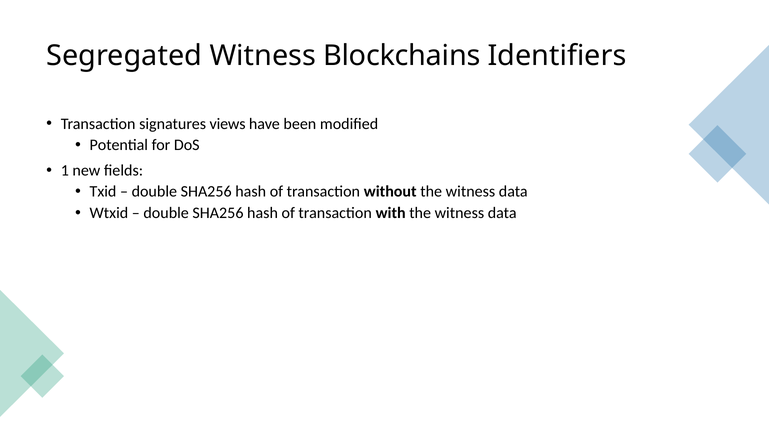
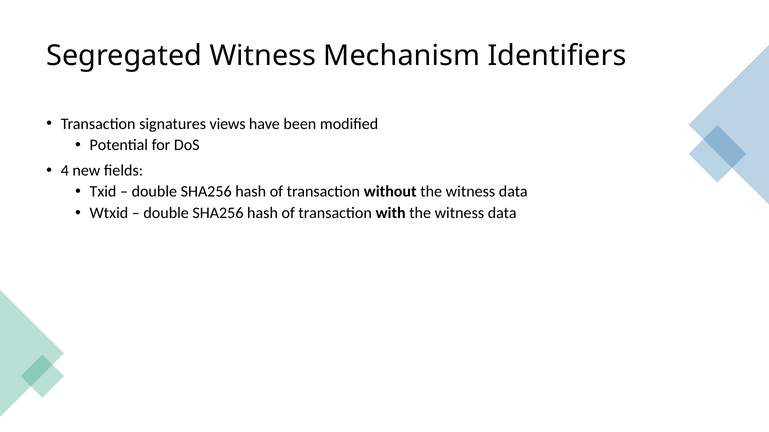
Blockchains: Blockchains -> Mechanism (402, 56)
1: 1 -> 4 (65, 171)
